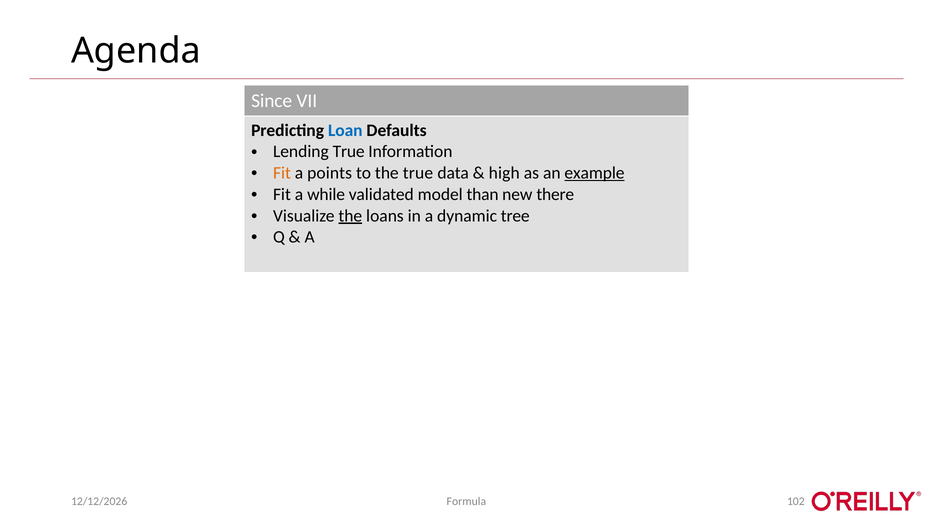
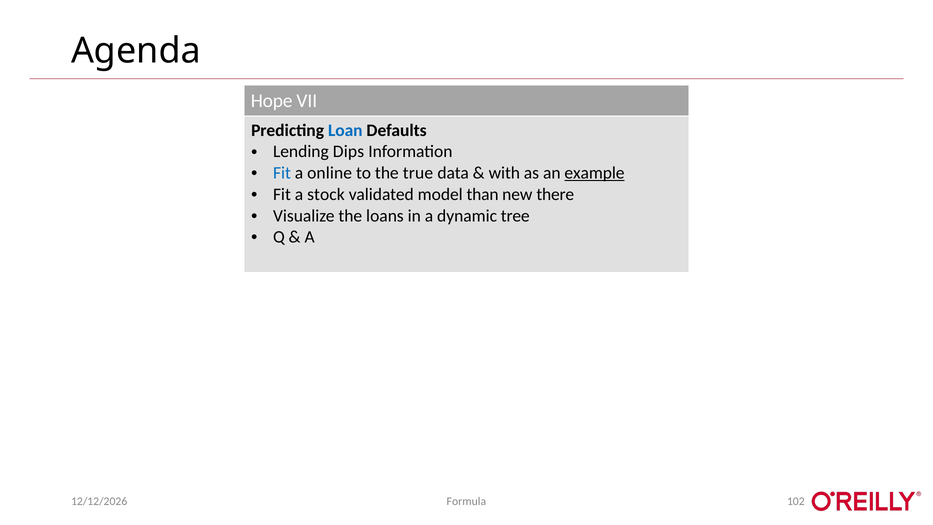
Since: Since -> Hope (272, 101)
Lending True: True -> Dips (349, 152)
Fit colour: orange -> blue (282, 173)
points: points -> online (330, 173)
high: high -> with (504, 173)
while: while -> stock (326, 194)
the underline: present -> none (350, 216)
